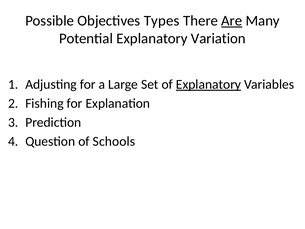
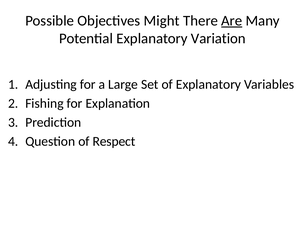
Types: Types -> Might (162, 21)
Explanatory underline: present -> none (209, 84)
Schools: Schools -> Respect (114, 141)
